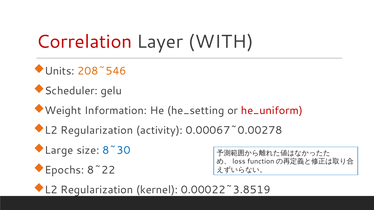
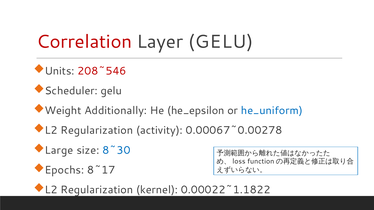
Layer WITH: WITH -> GELU (221, 42)
208~546 colour: orange -> red (102, 71)
Information: Information -> Additionally (116, 111)
he_setting: he_setting -> he_epsilon (196, 111)
he_uniform colour: red -> blue (272, 111)
8~22: 8~22 -> 8~17 (101, 170)
0.00022~3.8519: 0.00022~3.8519 -> 0.00022~1.1822 (226, 190)
